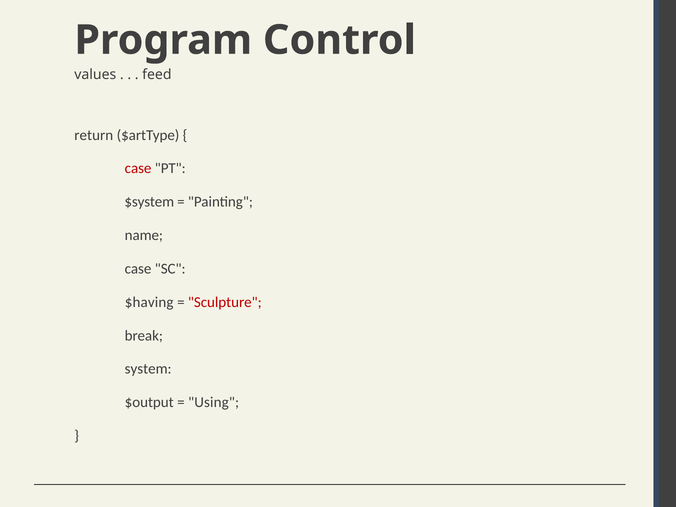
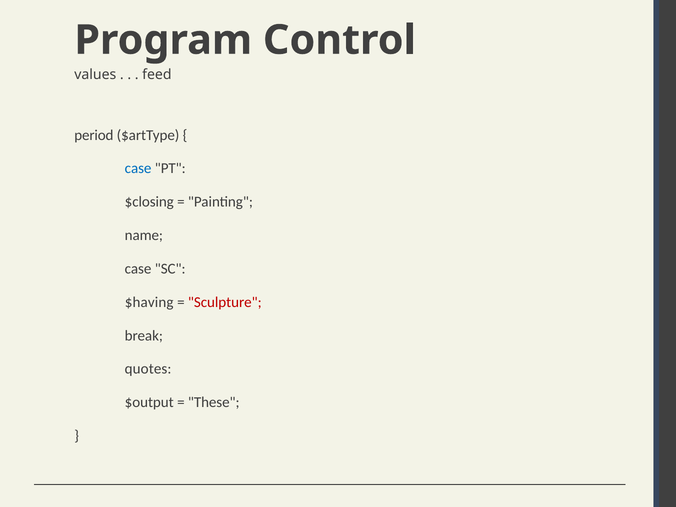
return: return -> period (94, 135)
case colour: red -> blue (138, 169)
$system: $system -> $closing (149, 202)
system: system -> quotes (148, 369)
Using: Using -> These (214, 402)
